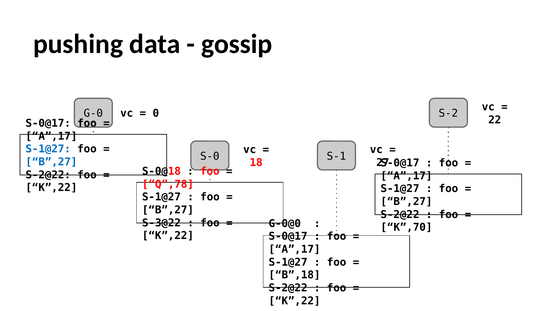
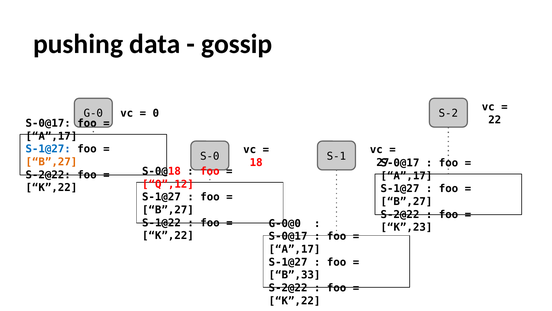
B”,27 colour: blue -> orange (51, 162)
Q”,78: Q”,78 -> Q”,12 (168, 184)
S-3@22: S-3@22 -> S-1@22 (161, 223)
K”,70: K”,70 -> K”,23 (406, 227)
B”,18: B”,18 -> B”,33 (295, 275)
